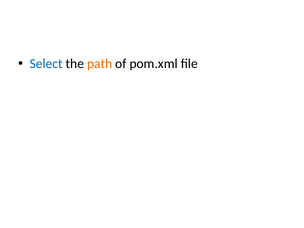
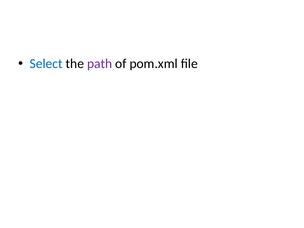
path colour: orange -> purple (100, 64)
